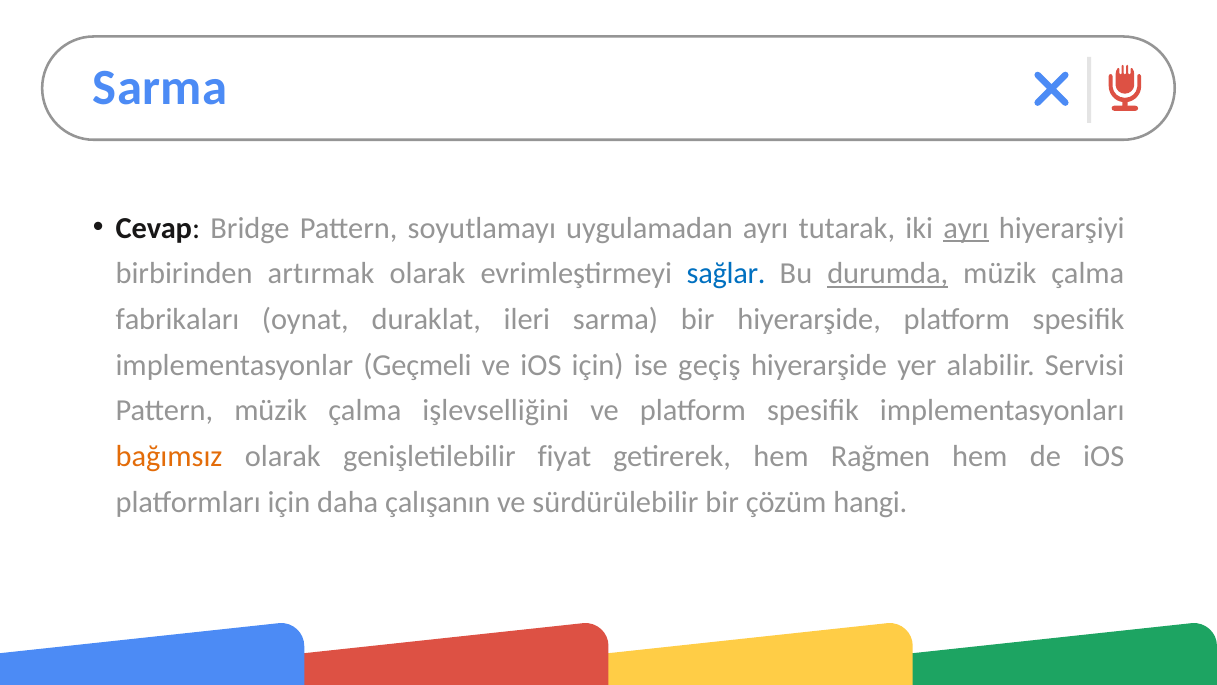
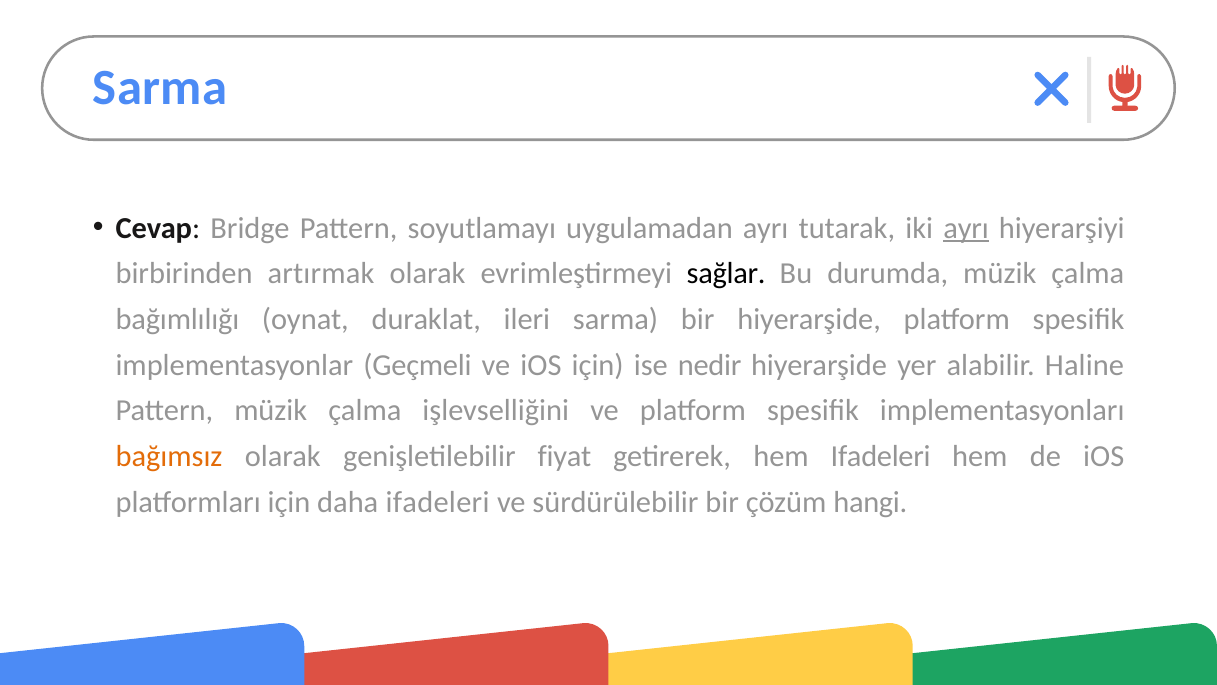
sağlar colour: blue -> black (726, 274)
durumda underline: present -> none (888, 274)
fabrikaları: fabrikaları -> bağımlılığı (177, 319)
geçiş: geçiş -> nedir (710, 365)
Servisi: Servisi -> Haline (1085, 365)
hem Rağmen: Rağmen -> Ifadeleri (881, 456)
daha çalışanın: çalışanın -> ifadeleri (438, 502)
